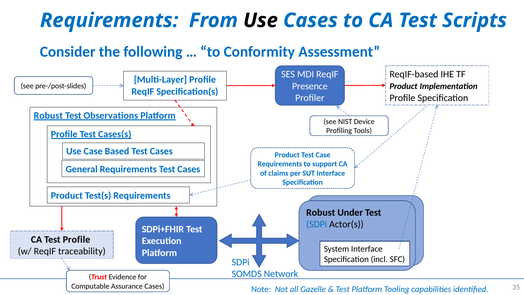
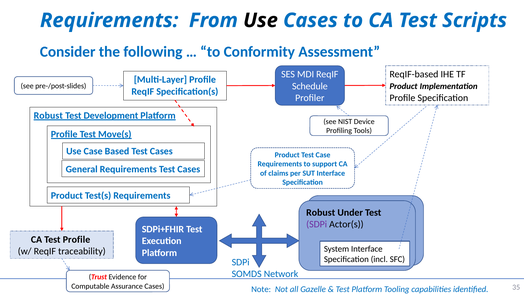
Presence: Presence -> Schedule (310, 86)
Observations: Observations -> Development (111, 115)
Cases(s: Cases(s -> Move(s (115, 134)
SDPi colour: blue -> purple (317, 224)
